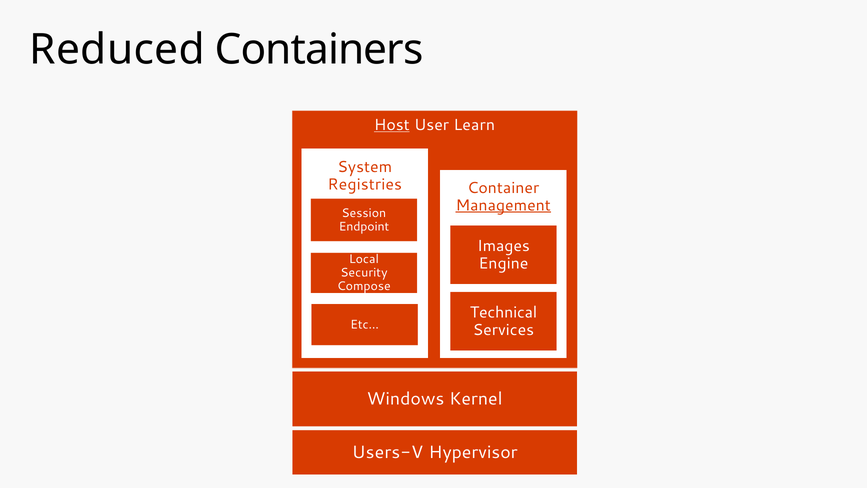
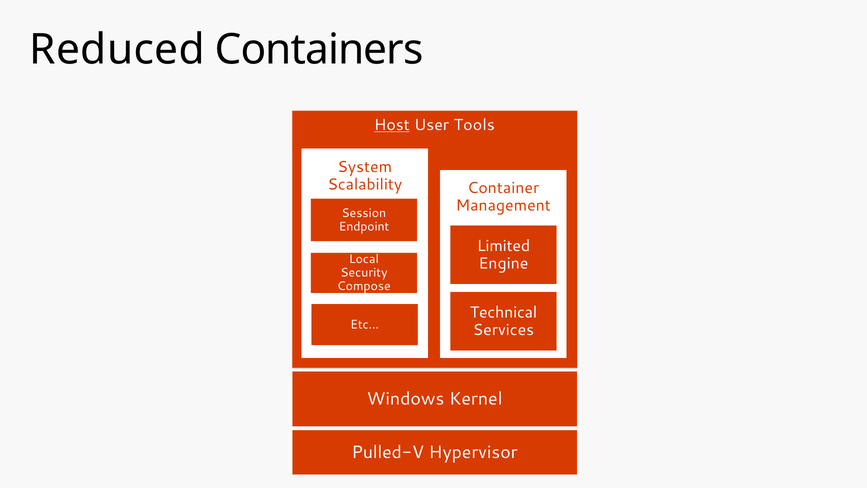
Learn: Learn -> Tools (474, 125)
Registries: Registries -> Scalability (365, 184)
Management underline: present -> none (503, 205)
Images: Images -> Limited (503, 246)
Users-V: Users-V -> Pulled-V (388, 452)
